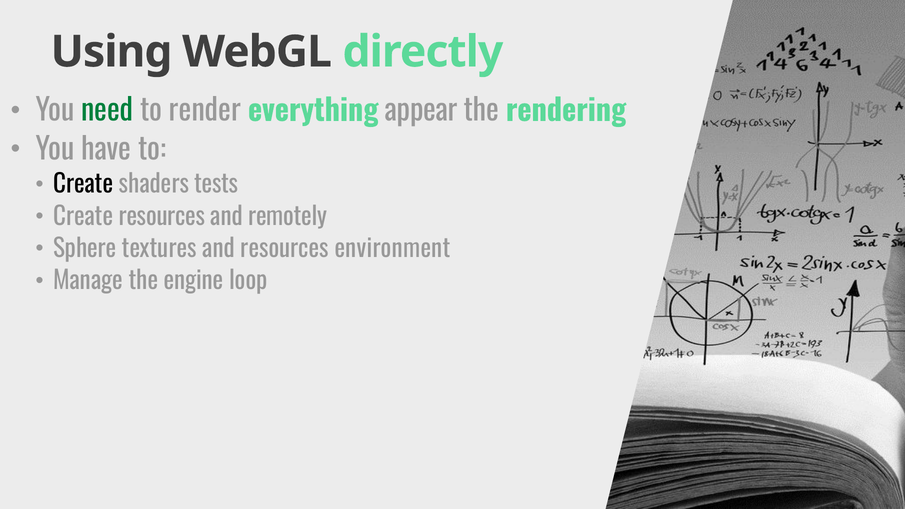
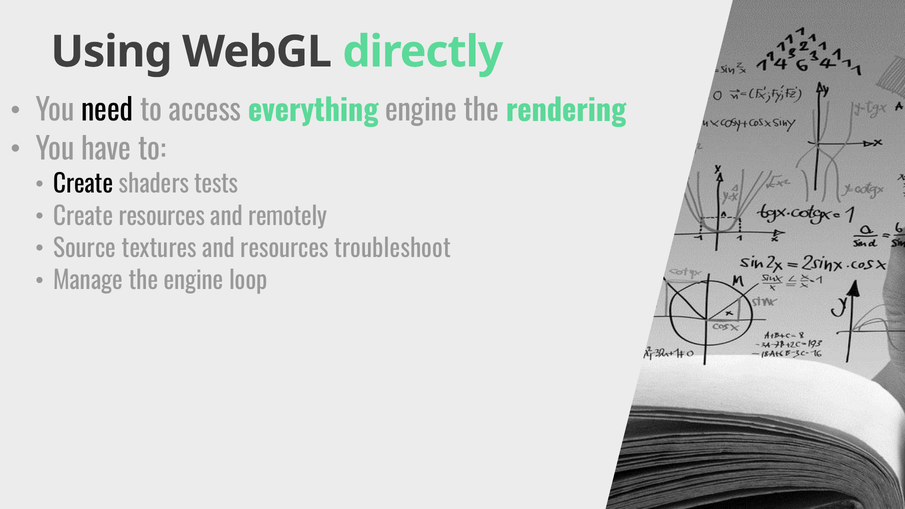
need colour: green -> black (107, 111)
render: render -> access (205, 111)
everything appear: appear -> engine (421, 111)
Sphere: Sphere -> Source (85, 249)
environment: environment -> troubleshoot (393, 249)
